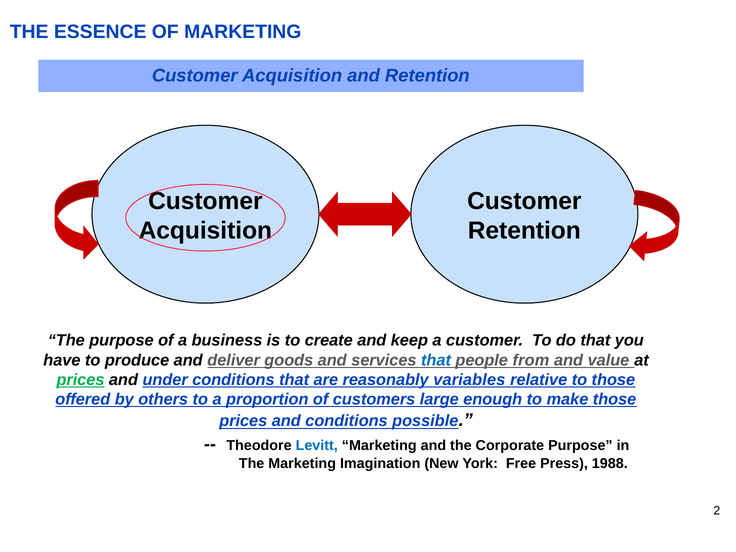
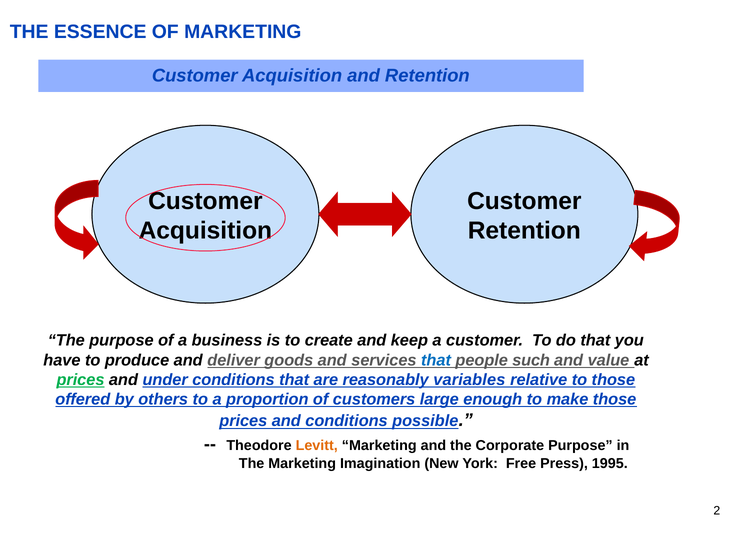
from: from -> such (531, 360)
Levitt colour: blue -> orange (317, 446)
1988: 1988 -> 1995 (610, 464)
